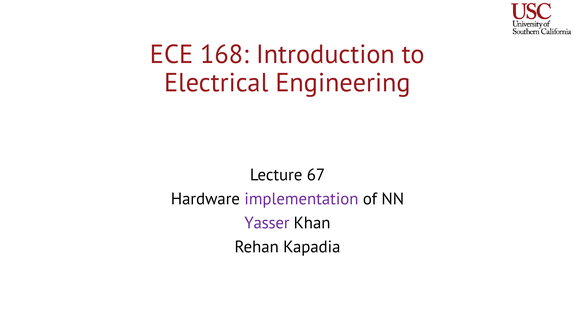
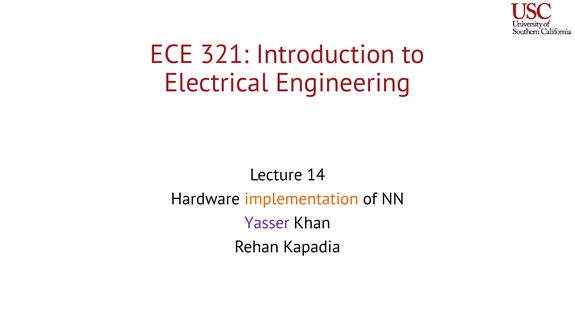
168: 168 -> 321 (225, 55)
67: 67 -> 14 (316, 175)
implementation colour: purple -> orange (301, 199)
